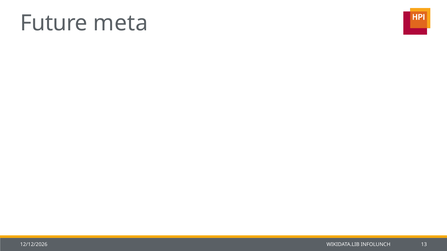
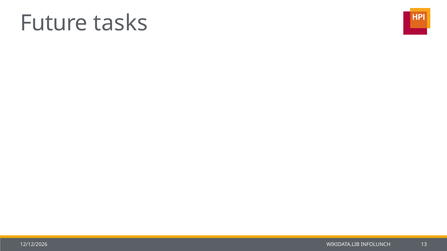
meta: meta -> tasks (121, 23)
